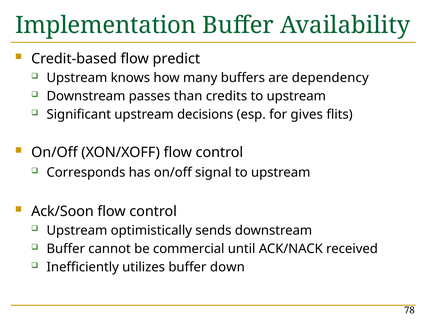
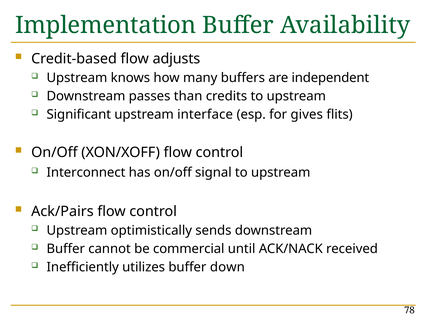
predict: predict -> adjusts (176, 59)
dependency: dependency -> independent (330, 78)
decisions: decisions -> interface (205, 114)
Corresponds: Corresponds -> Interconnect (86, 172)
Ack/Soon: Ack/Soon -> Ack/Pairs (62, 211)
